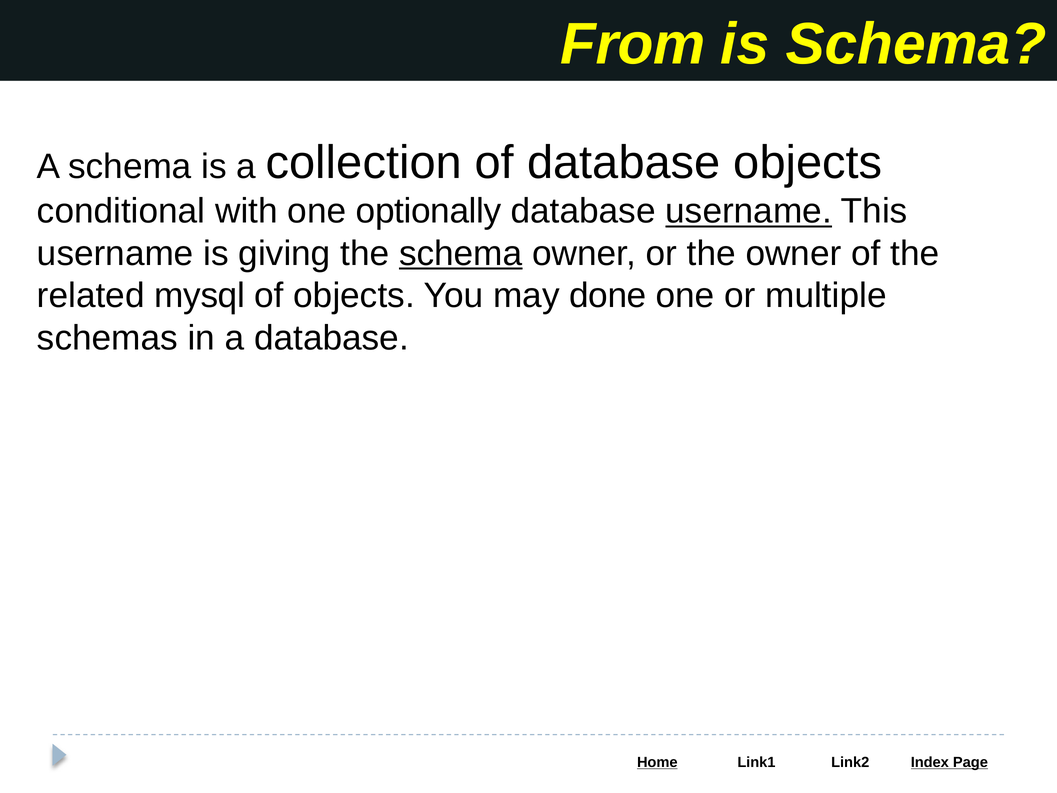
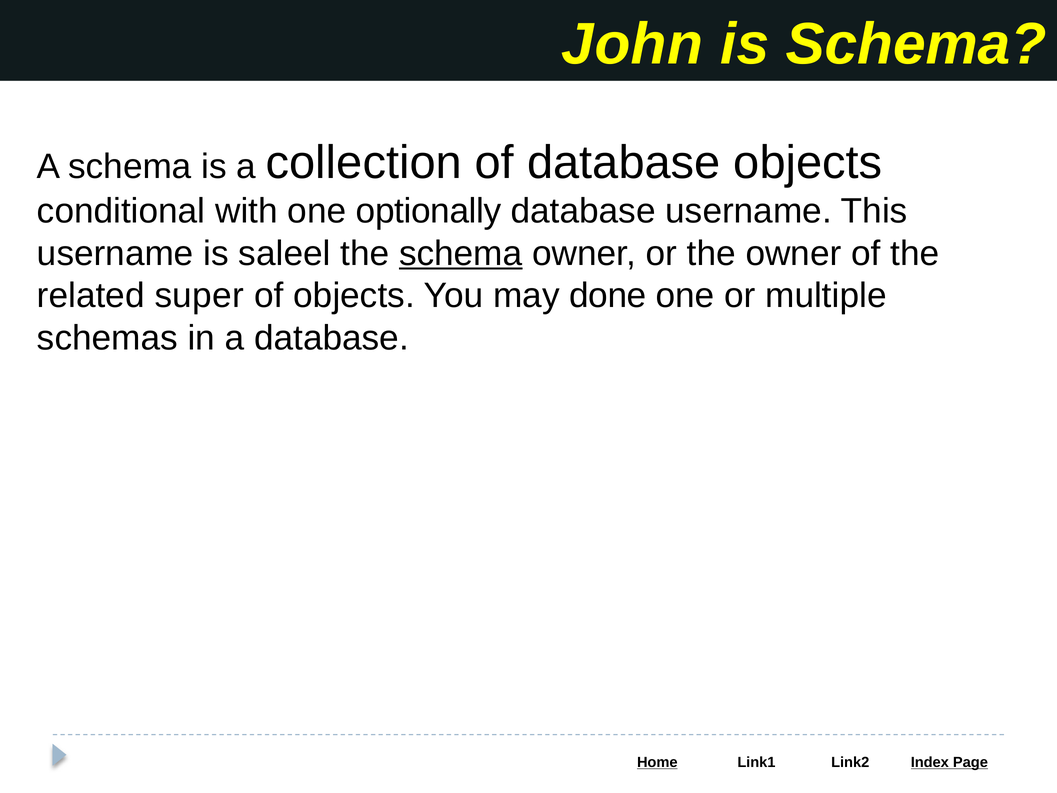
From: From -> John (632, 45)
username underline: present -> none (749, 211)
giving: giving -> saleel (285, 253)
mysql: mysql -> super (199, 296)
